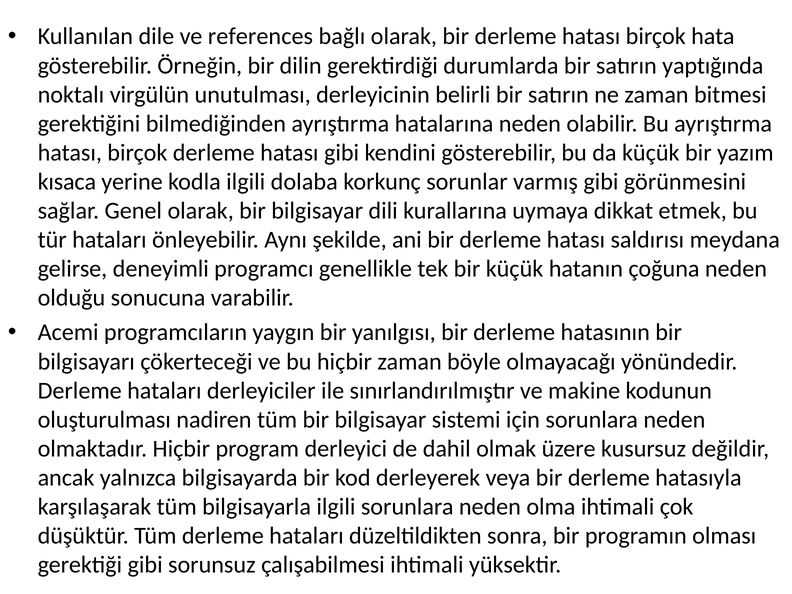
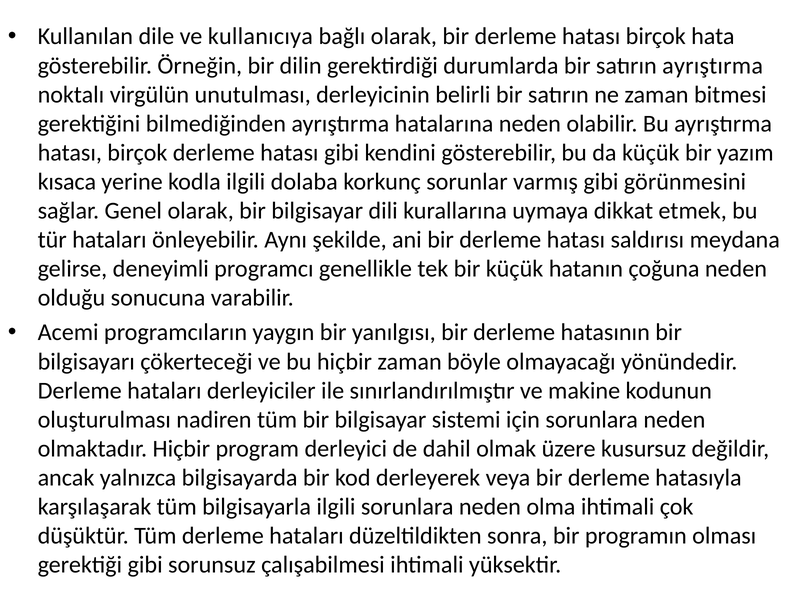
references: references -> kullanıcıya (260, 37)
satırın yaptığında: yaptığında -> ayrıştırma (713, 66)
